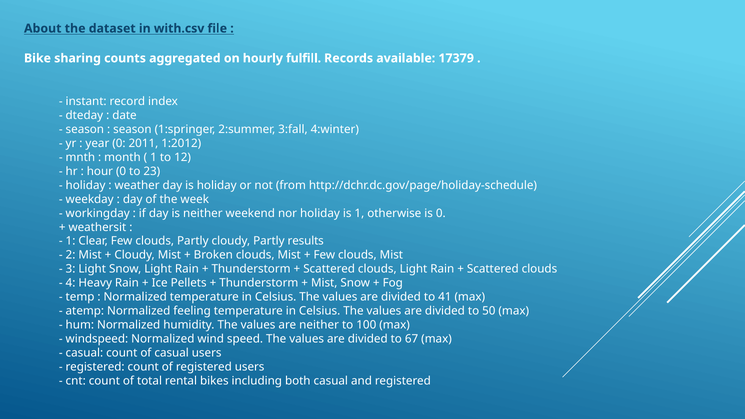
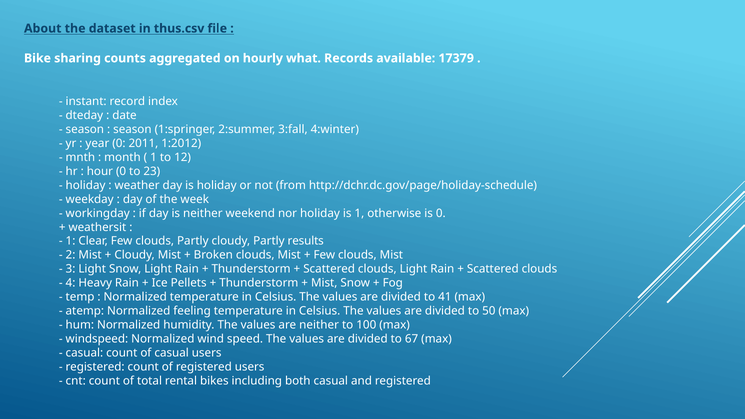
with.csv: with.csv -> thus.csv (179, 28)
fulfill: fulfill -> what (304, 58)
